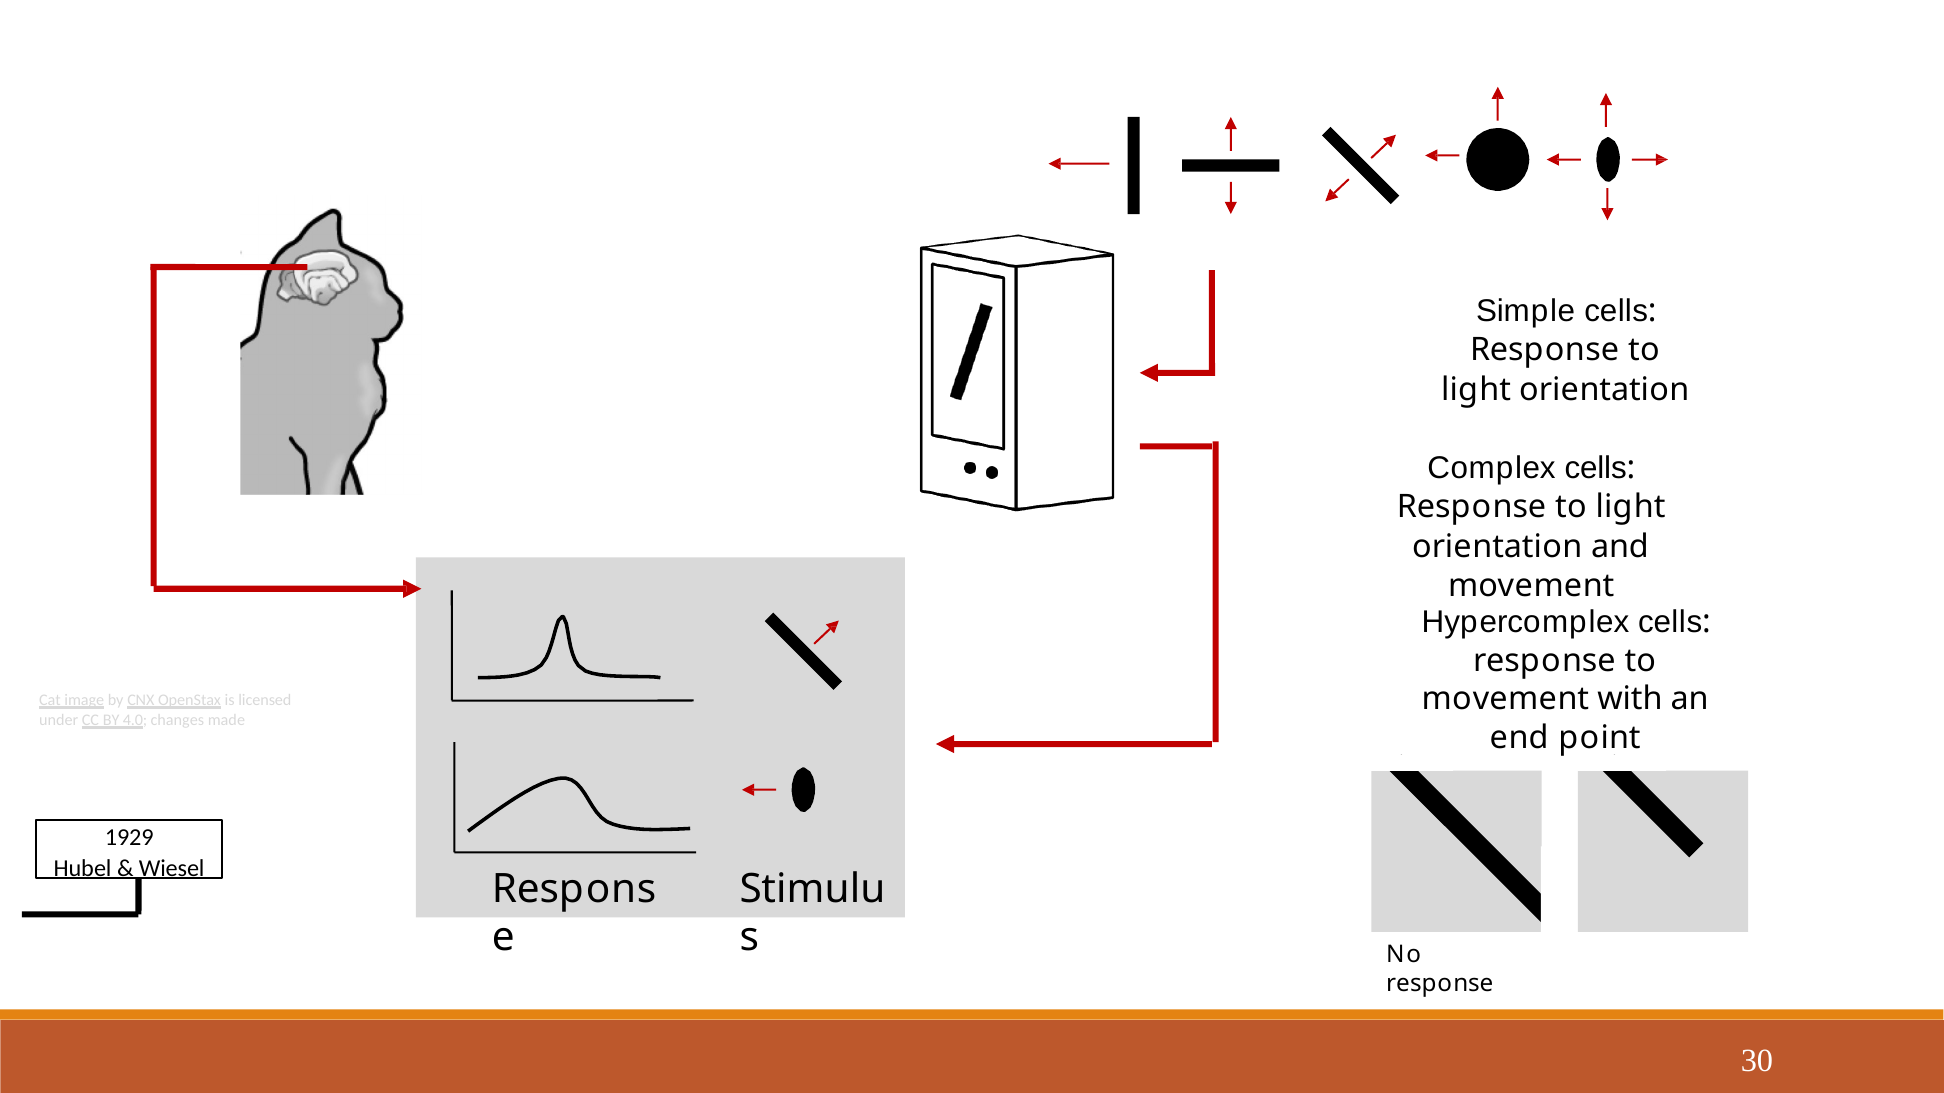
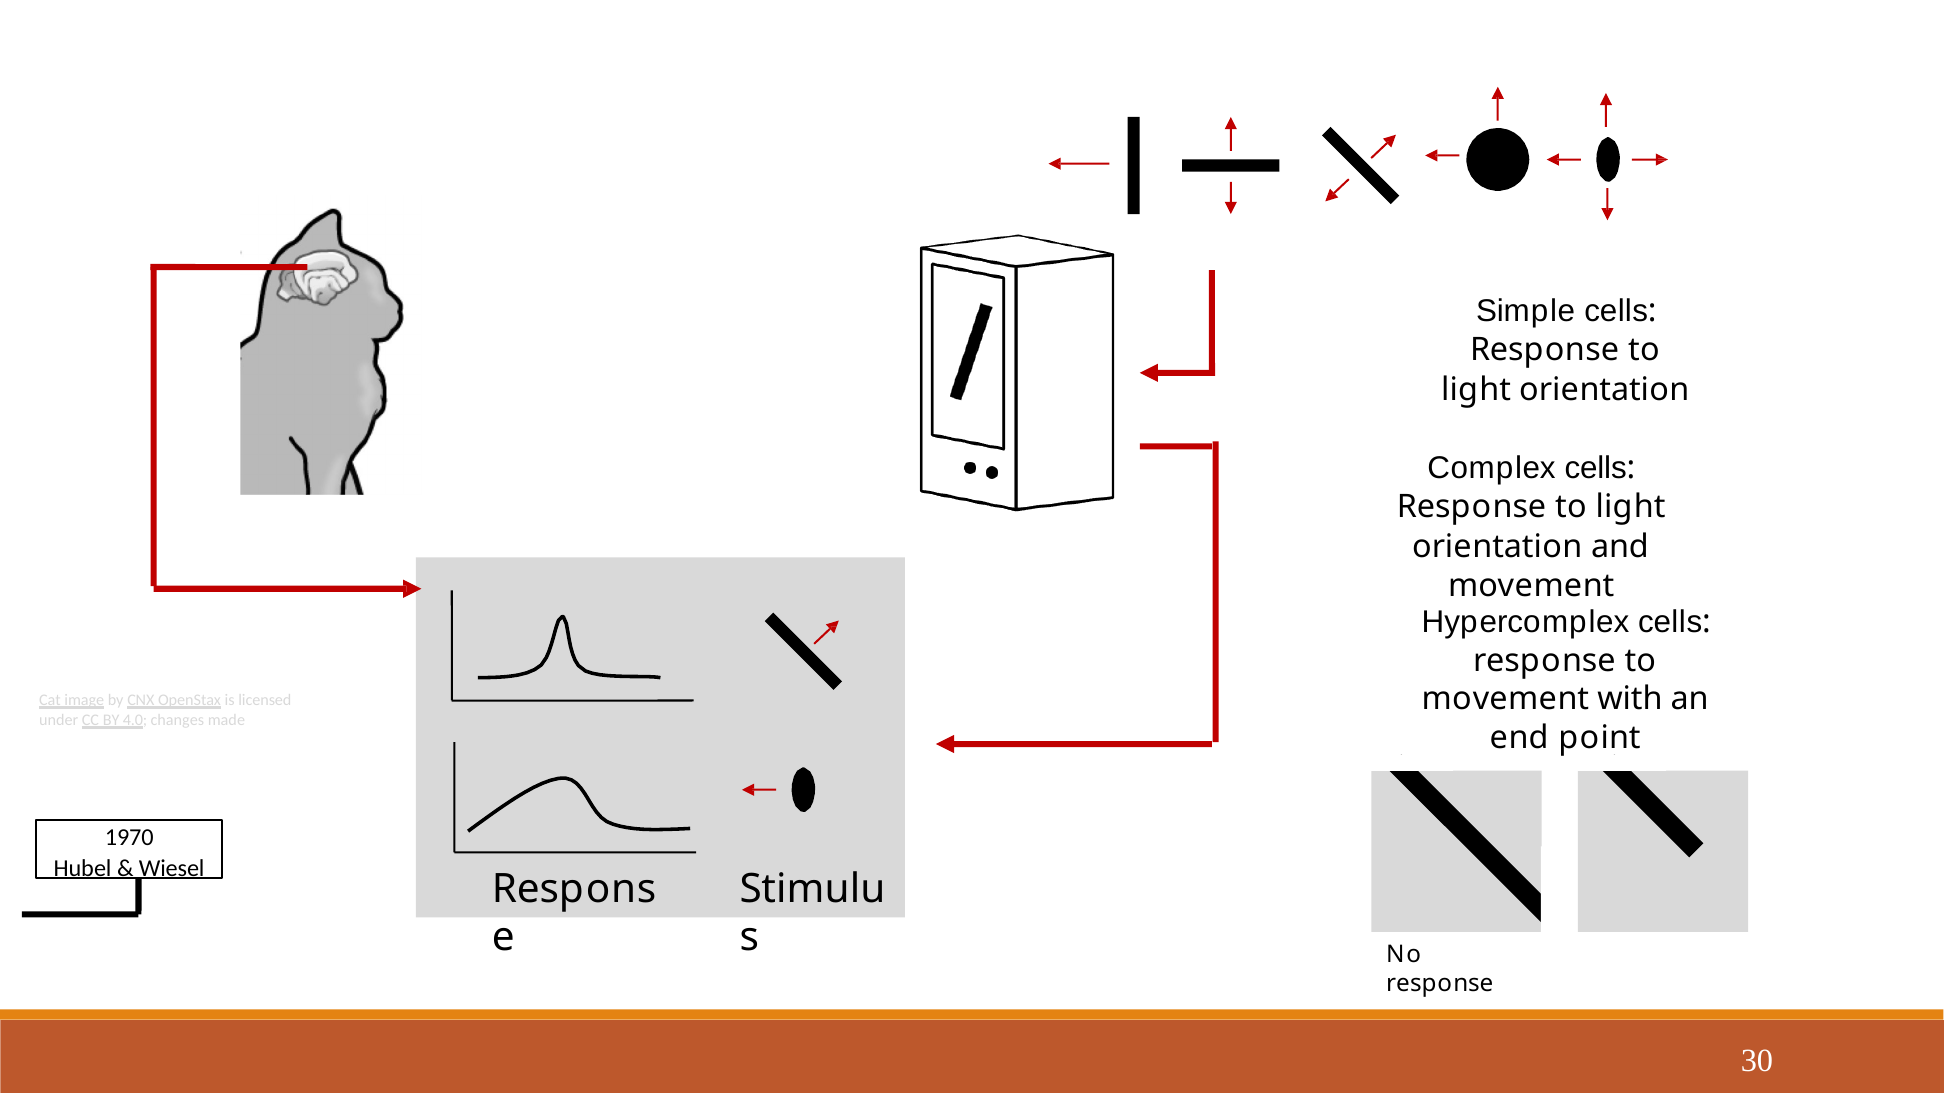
1929: 1929 -> 1970 (129, 838)
